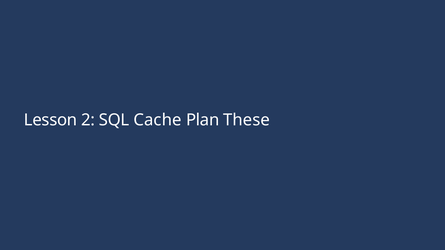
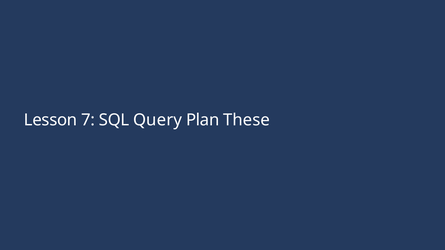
2: 2 -> 7 (88, 120)
Cache: Cache -> Query (158, 120)
